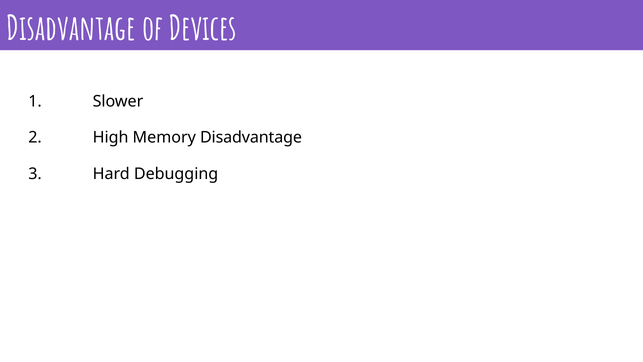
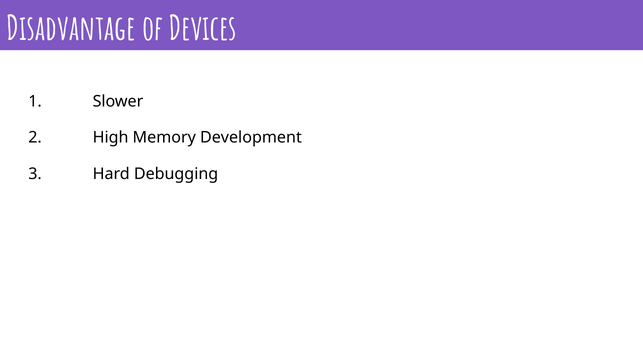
Memory Disadvantage: Disadvantage -> Development (251, 138)
